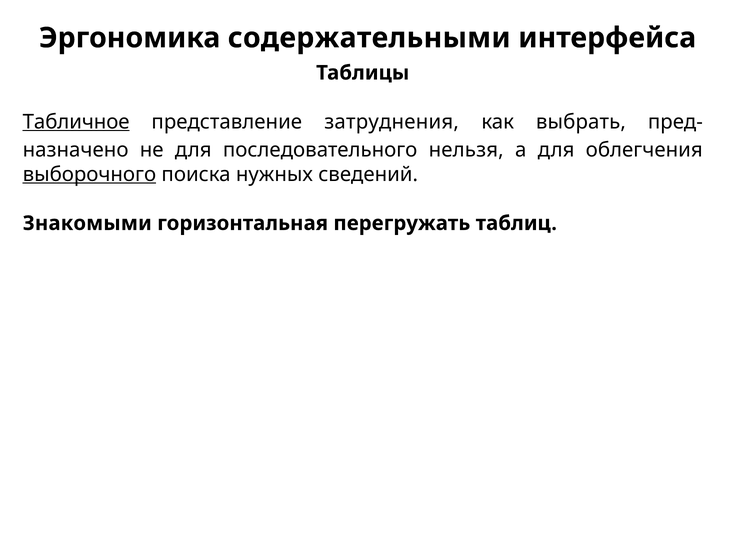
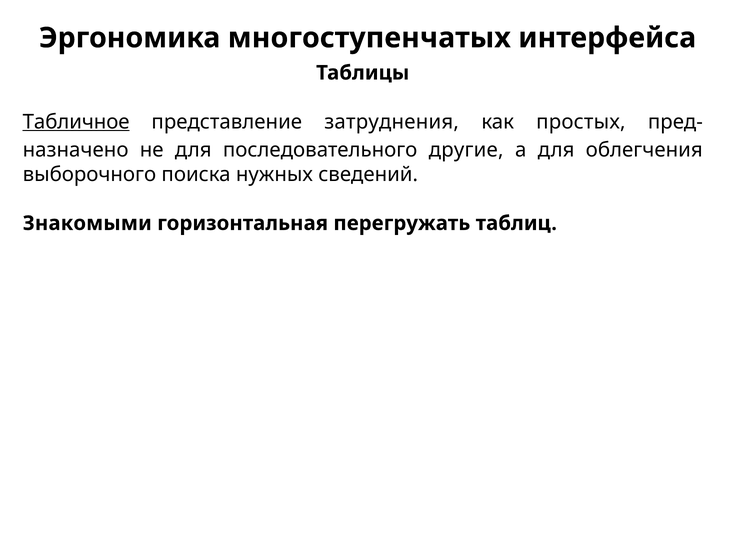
содержательными: содержательными -> многоступенчатых (369, 38)
выбрать: выбрать -> простых (581, 122)
нельзя: нельзя -> другие (466, 150)
выборочного underline: present -> none (89, 174)
